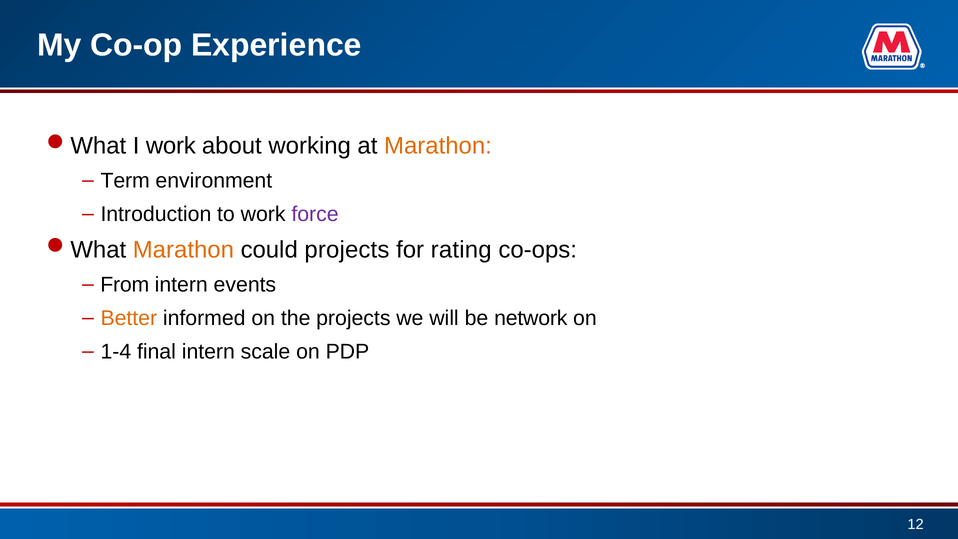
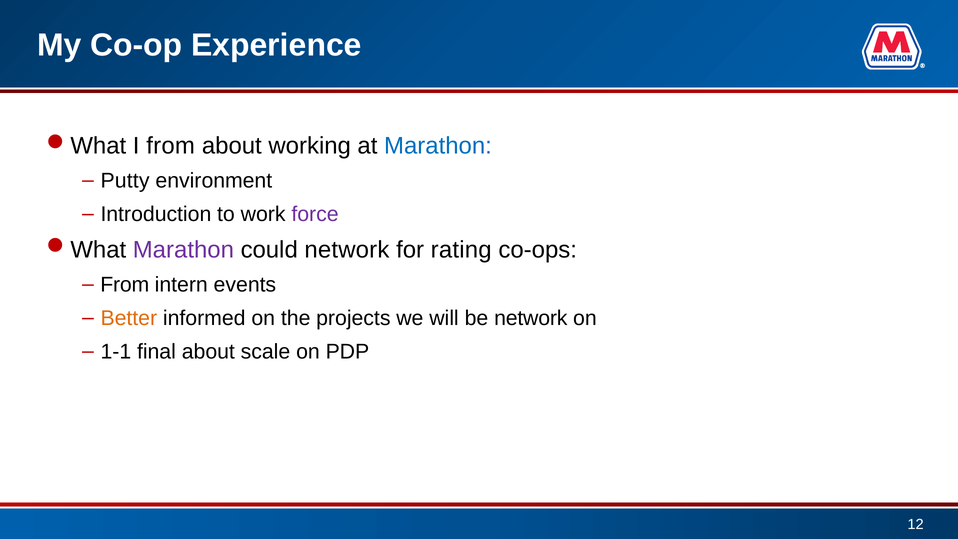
I work: work -> from (171, 146)
Marathon colour: orange -> blue (438, 146)
Term: Term -> Putty (125, 181)
Marathon colour: orange -> purple (183, 250)
could projects: projects -> network (347, 250)
1-4: 1-4 -> 1-1 (116, 352)
final intern: intern -> about (208, 352)
